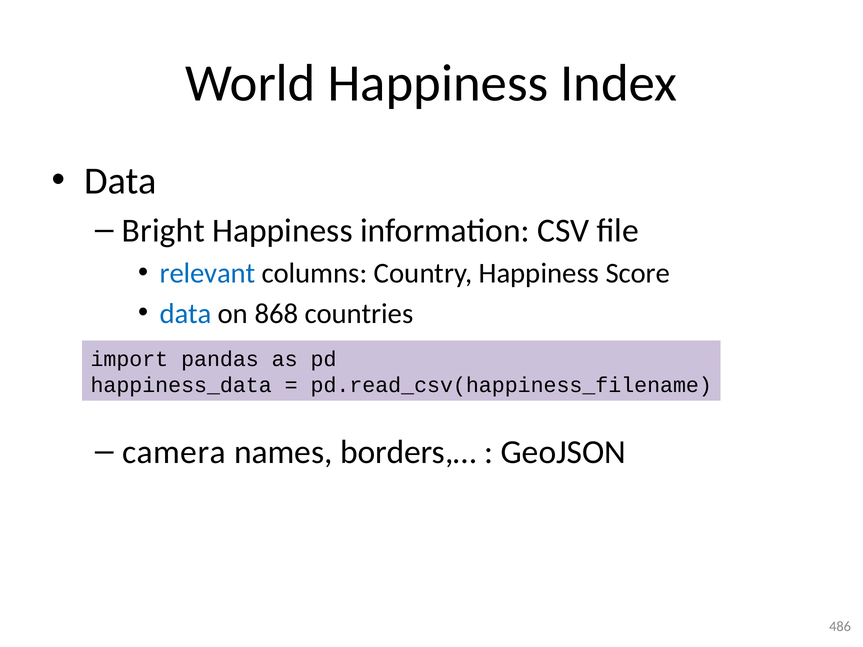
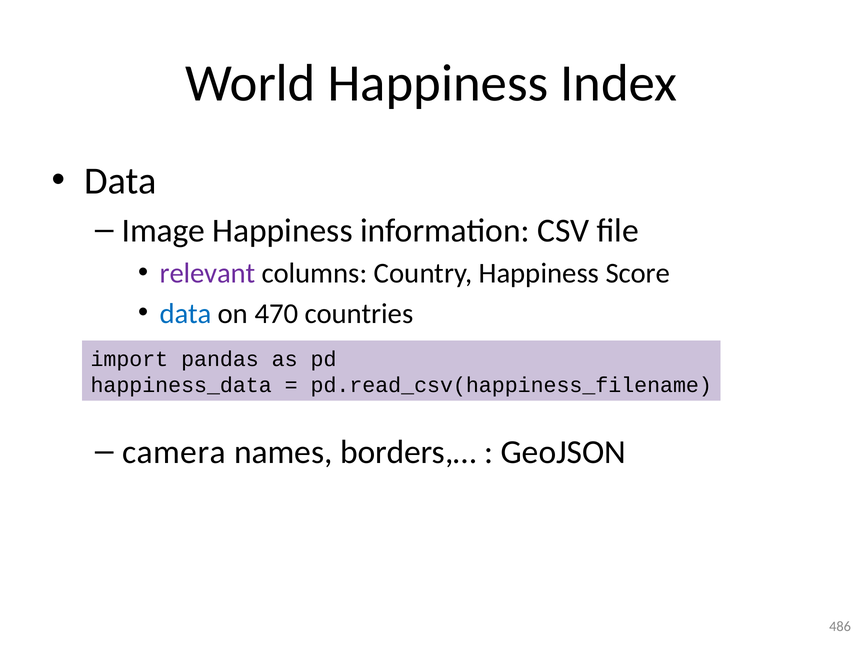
Bright: Bright -> Image (163, 231)
relevant colour: blue -> purple (207, 273)
868: 868 -> 470 (276, 314)
